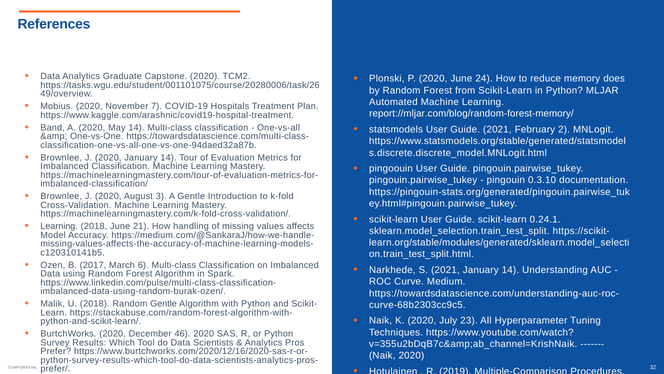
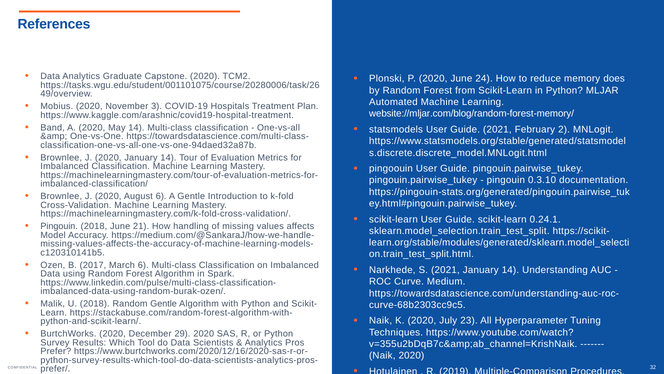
7: 7 -> 3 (157, 106)
report://mljar.com/blog/random-forest-memory/: report://mljar.com/blog/random-forest-memory/ -> website://mljar.com/blog/random-forest-memory/ (472, 114)
August 3: 3 -> 6 (161, 196)
Learning: Learning -> Pingouin (59, 226)
46: 46 -> 29 (182, 333)
